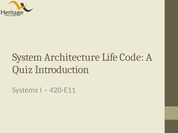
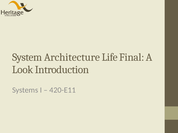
Code: Code -> Final (132, 57)
Quiz: Quiz -> Look (23, 70)
